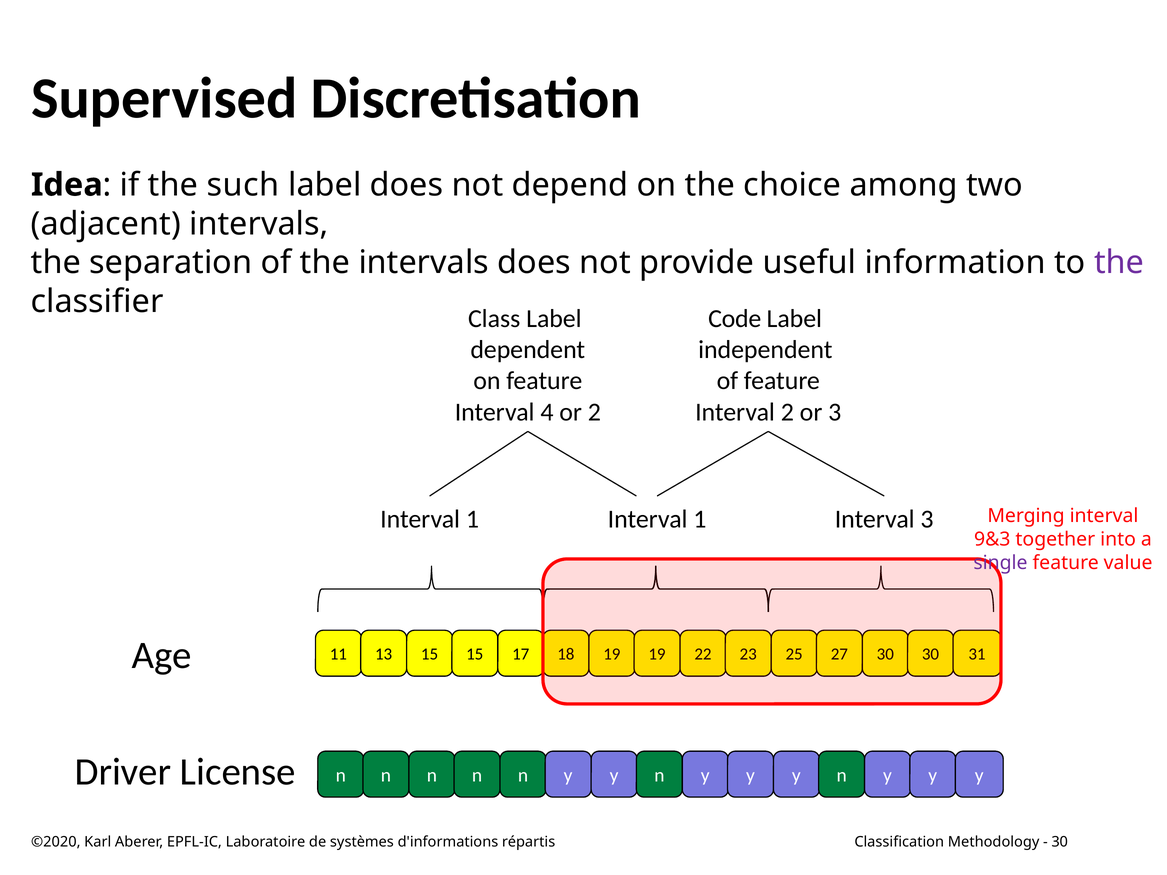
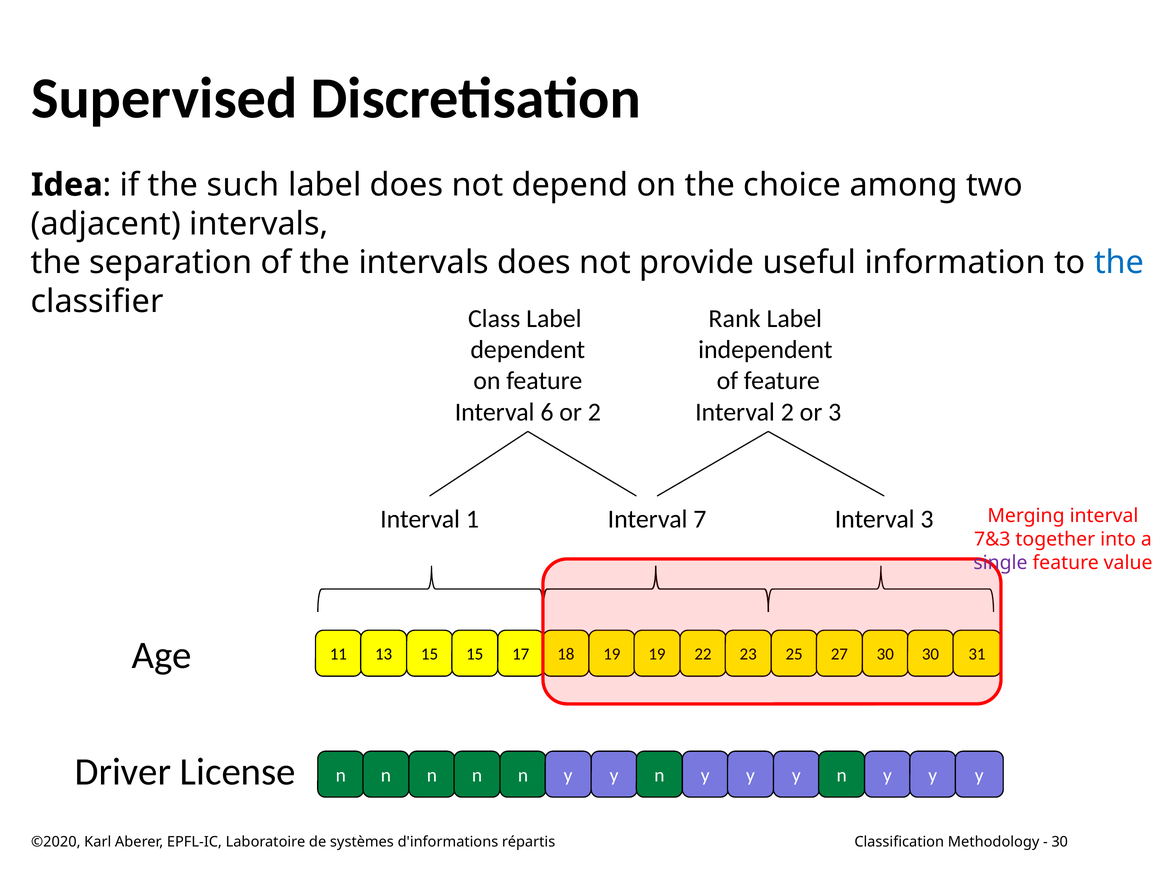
the colour: purple -> blue (1119, 263)
Code: Code -> Rank (735, 319)
4: 4 -> 6 (547, 412)
1 Interval 1: 1 -> 7 (700, 519)
9&3: 9&3 -> 7&3 (992, 539)
